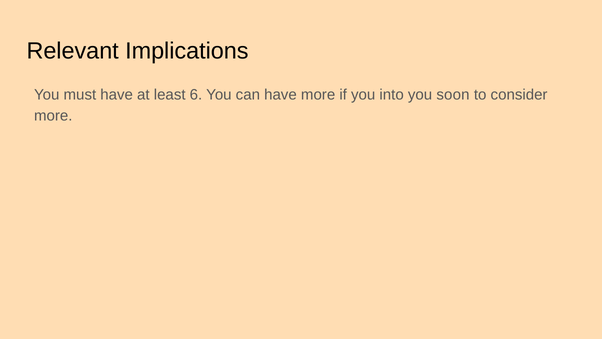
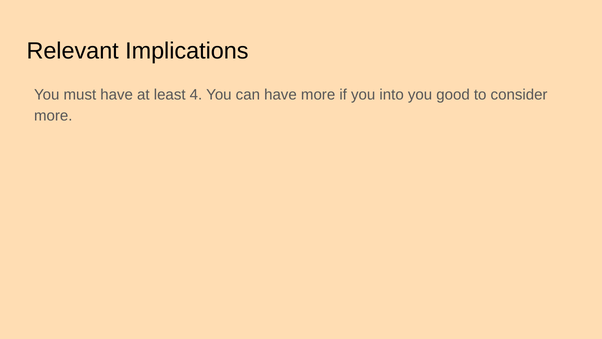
6: 6 -> 4 (196, 95)
soon: soon -> good (453, 95)
